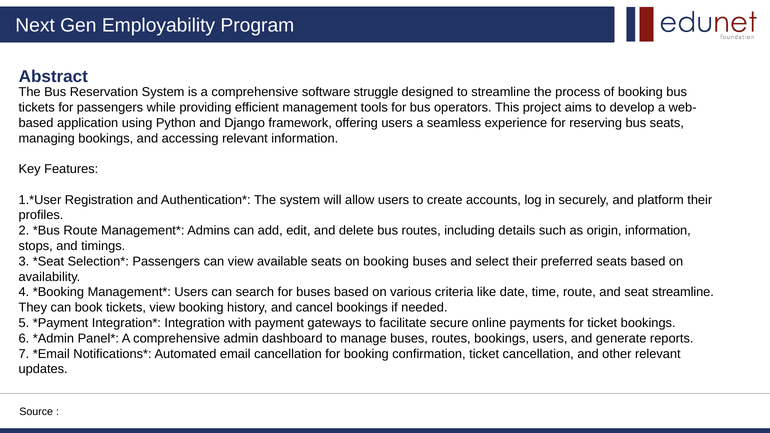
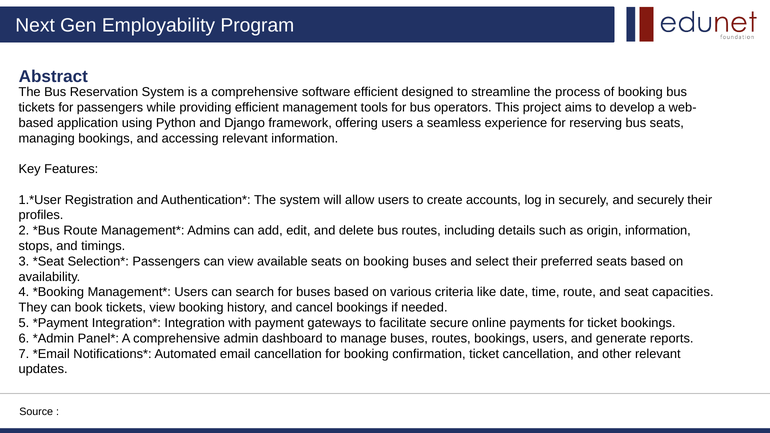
software struggle: struggle -> efficient (376, 92)
and platform: platform -> securely (661, 200)
seat streamline: streamline -> capacities (683, 292)
